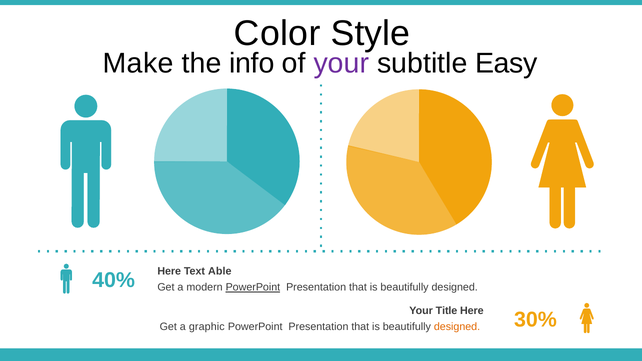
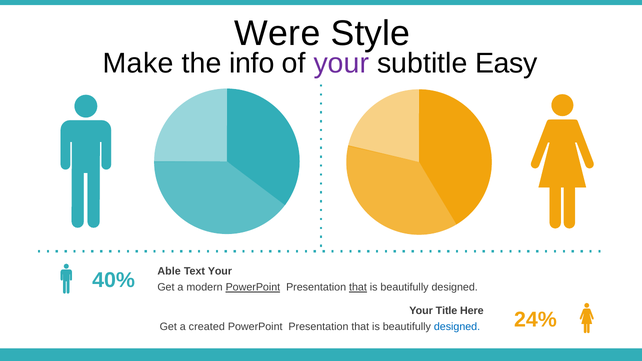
Color: Color -> Were (277, 34)
Here: Here -> Able (169, 271)
Text Able: Able -> Your (220, 271)
that underline: none -> present (358, 288)
30%: 30% -> 24% (535, 320)
graphic: graphic -> created (207, 327)
designed colour: orange -> blue (457, 327)
